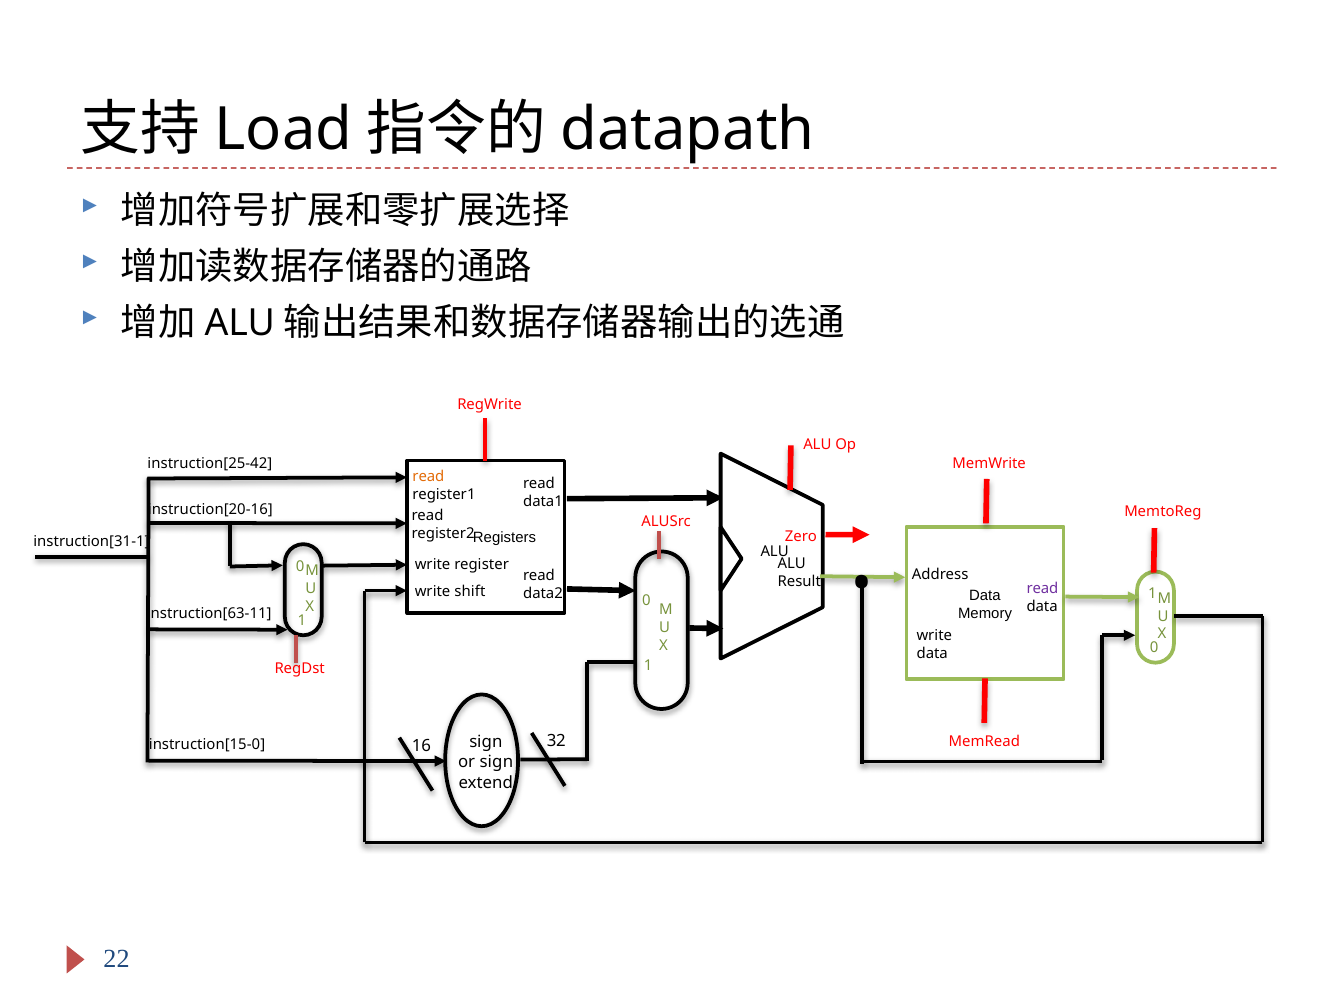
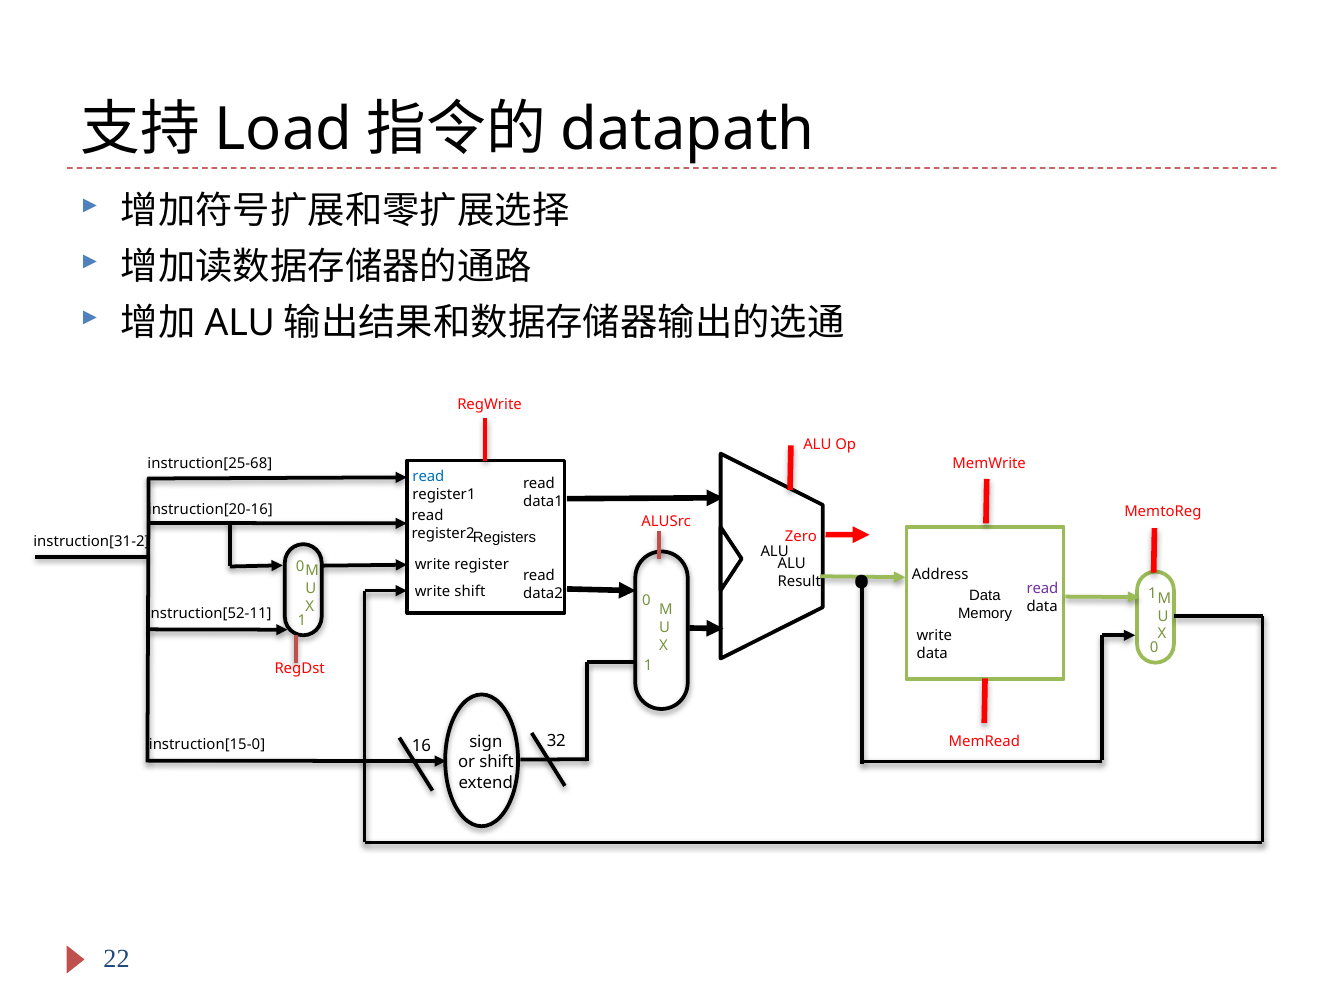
instruction[25-42: instruction[25-42 -> instruction[25-68 (210, 464)
read colour: orange -> blue (428, 476)
instruction[31-1: instruction[31-1 -> instruction[31-2 (91, 542)
instruction[63-11: instruction[63-11 -> instruction[52-11 (209, 614)
or sign: sign -> shift (496, 762)
